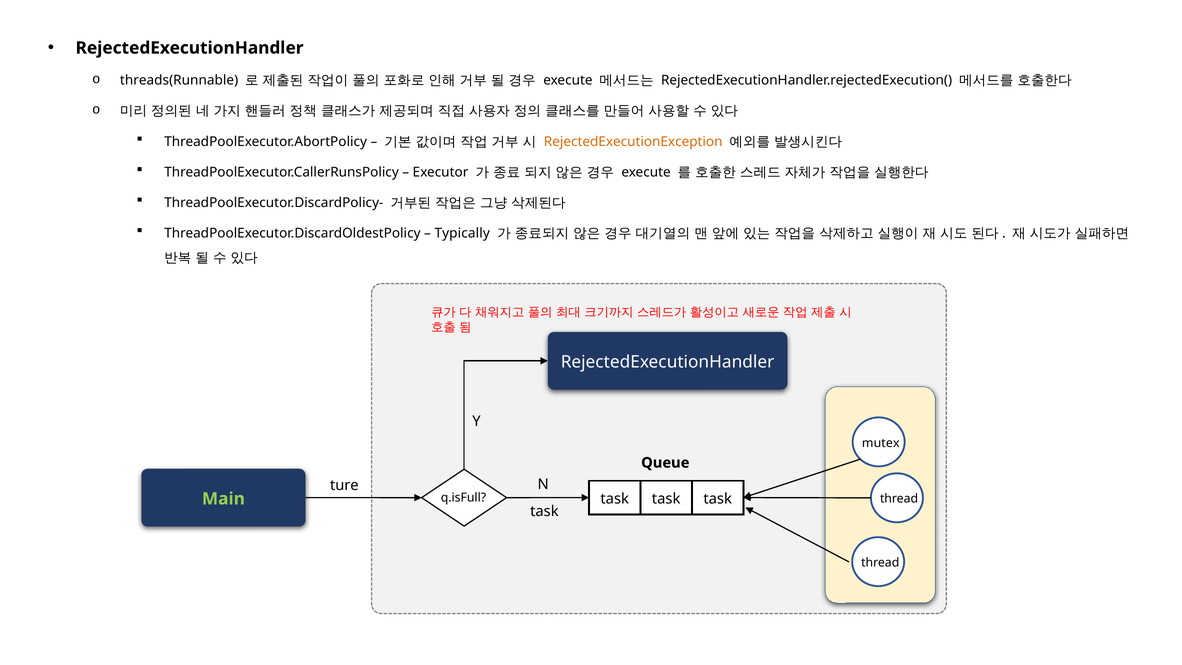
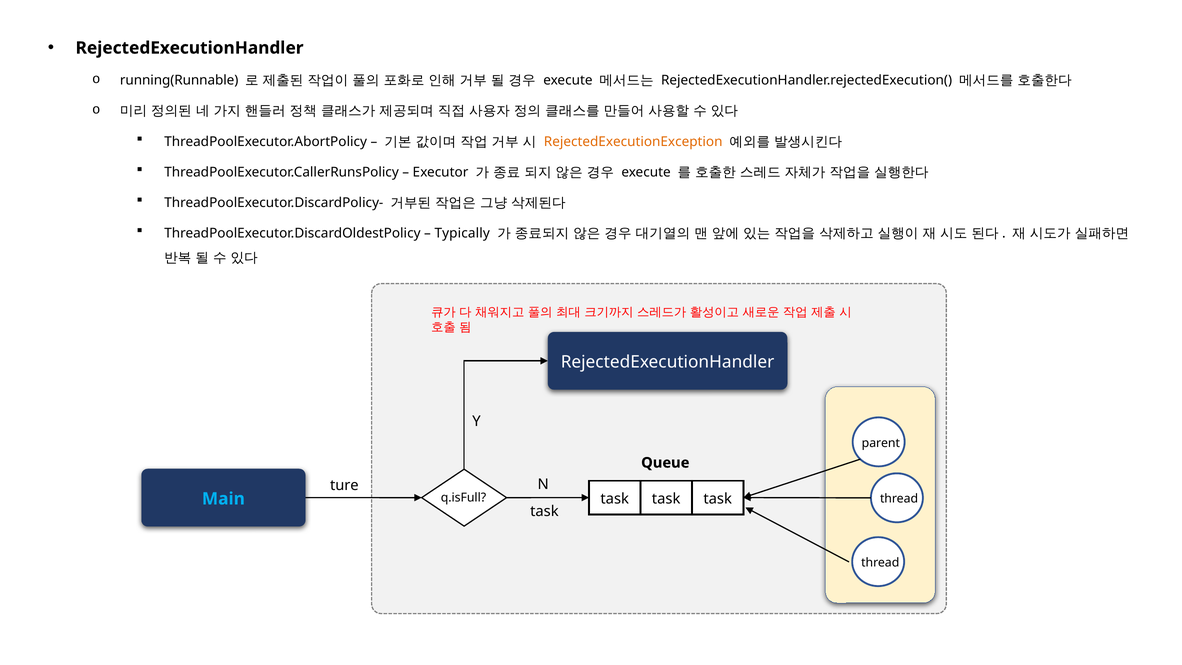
threads(Runnable: threads(Runnable -> running(Runnable (179, 80)
mutex: mutex -> parent (881, 443)
Main colour: light green -> light blue (223, 499)
